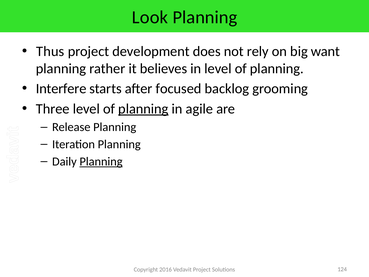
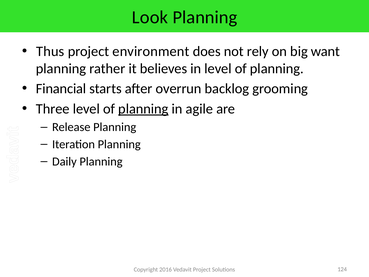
development: development -> environment (151, 51)
Interfere: Interfere -> Financial (61, 89)
focused: focused -> overrun (179, 89)
Planning underline: present -> none (101, 161)
